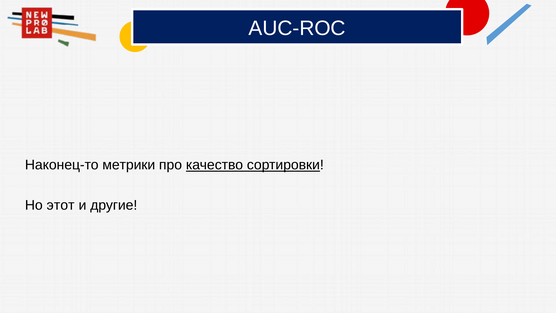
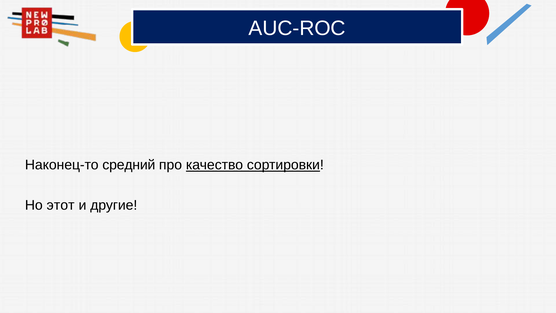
метрики: метрики -> средний (129, 165)
